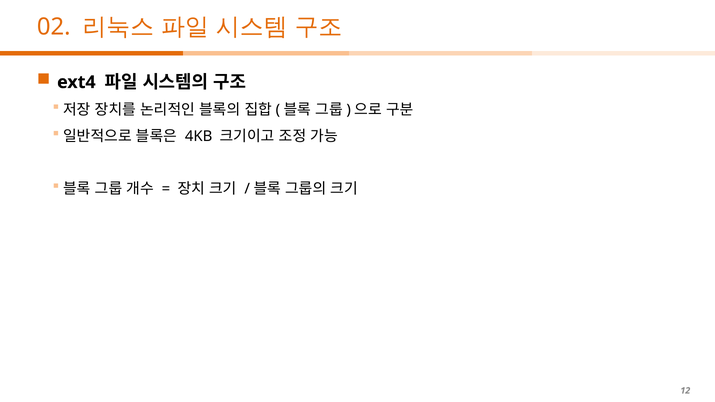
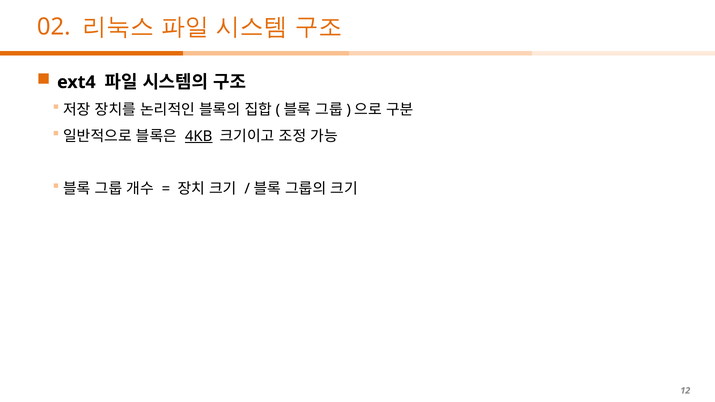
4KB underline: none -> present (199, 136)
